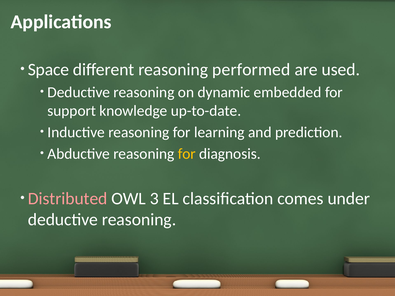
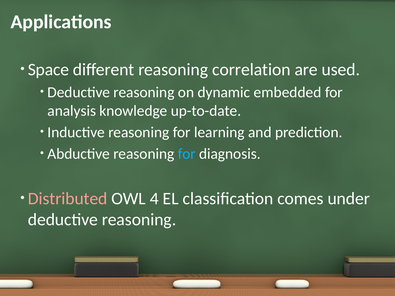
performed: performed -> correlation (251, 70)
support: support -> analysis (72, 111)
for colour: yellow -> light blue (187, 154)
3: 3 -> 4 (154, 199)
